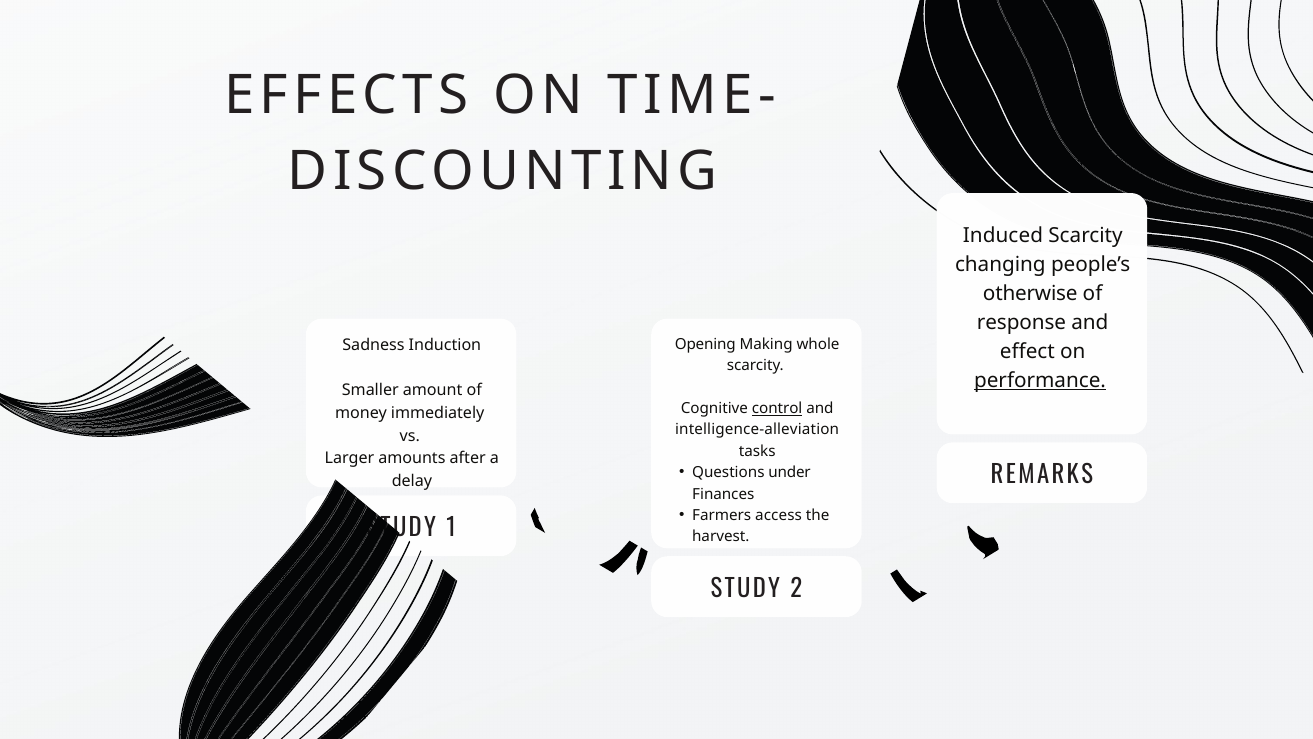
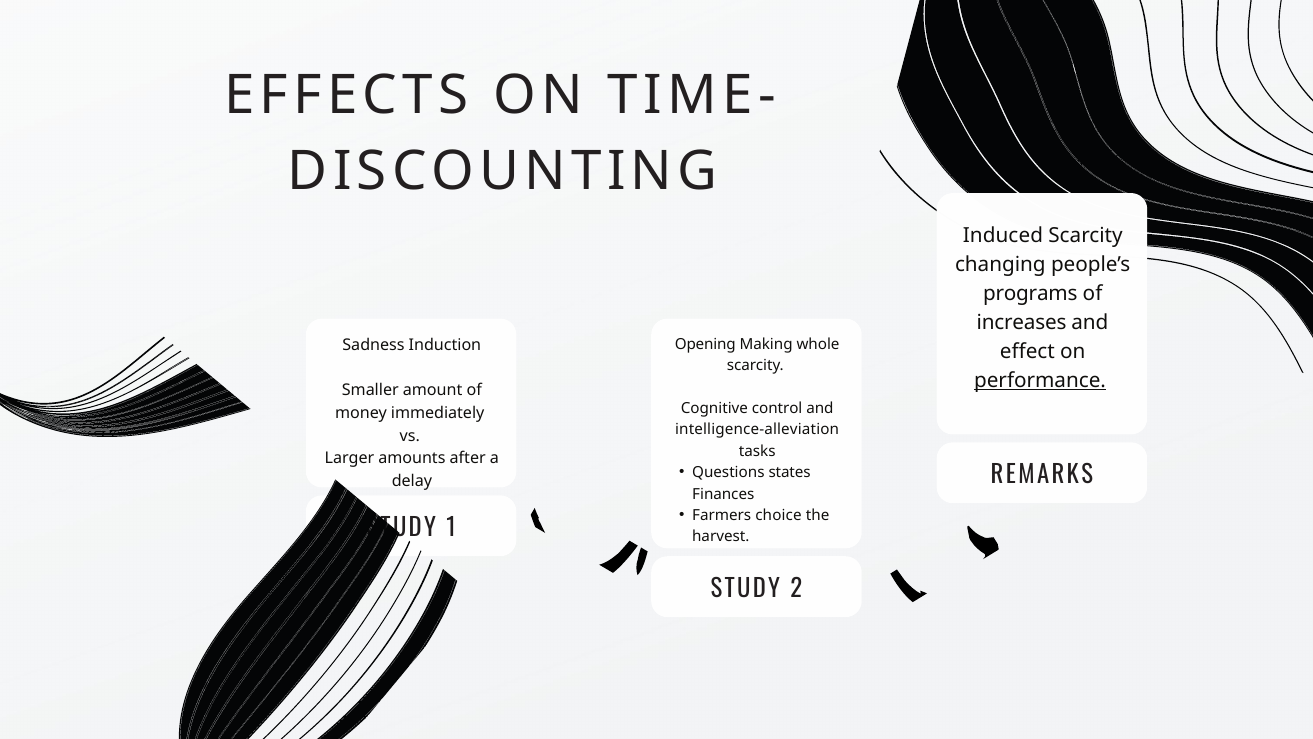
otherwise: otherwise -> programs (1030, 293)
response: response -> increases (1022, 322)
control underline: present -> none (777, 408)
under: under -> states (790, 472)
access: access -> choice (779, 515)
